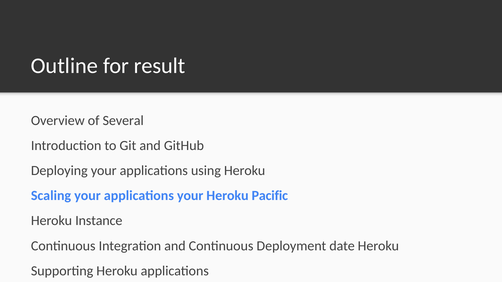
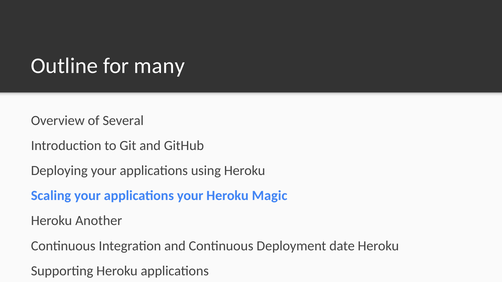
result: result -> many (159, 66)
Pacific: Pacific -> Magic (270, 196)
Instance: Instance -> Another (99, 221)
